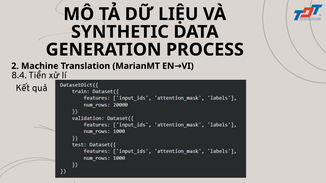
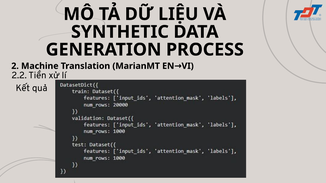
8.4: 8.4 -> 2.2 (19, 75)
